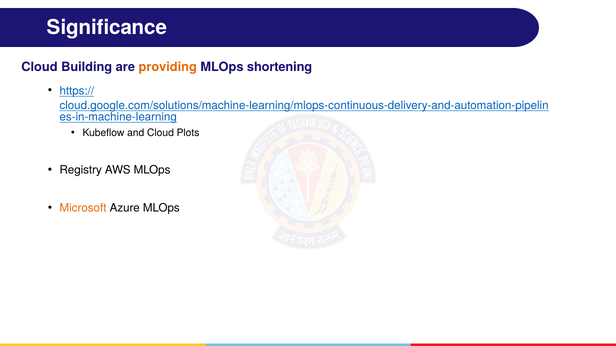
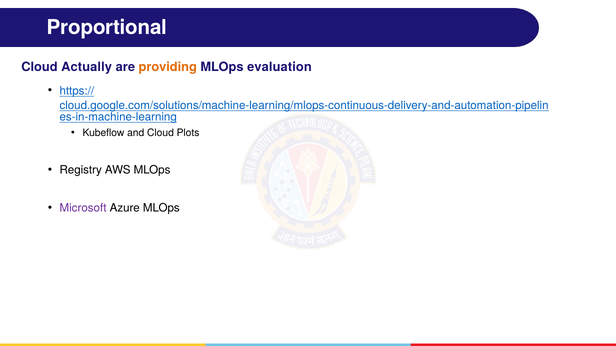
Significance: Significance -> Proportional (107, 27)
Building: Building -> Actually (87, 67)
shortening: shortening -> evaluation (279, 67)
Microsoft colour: orange -> purple (83, 208)
